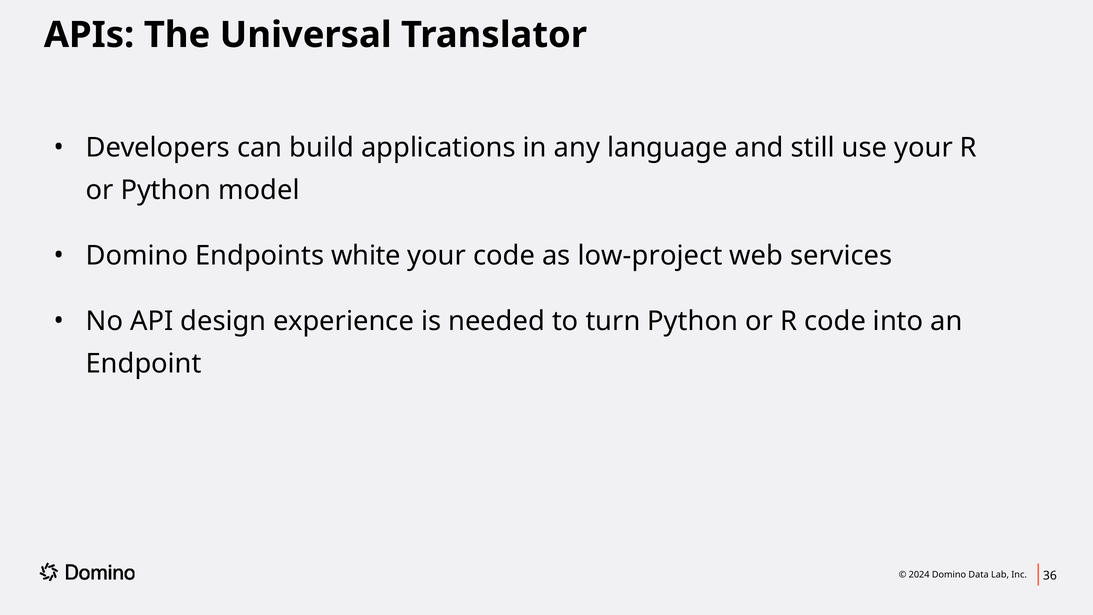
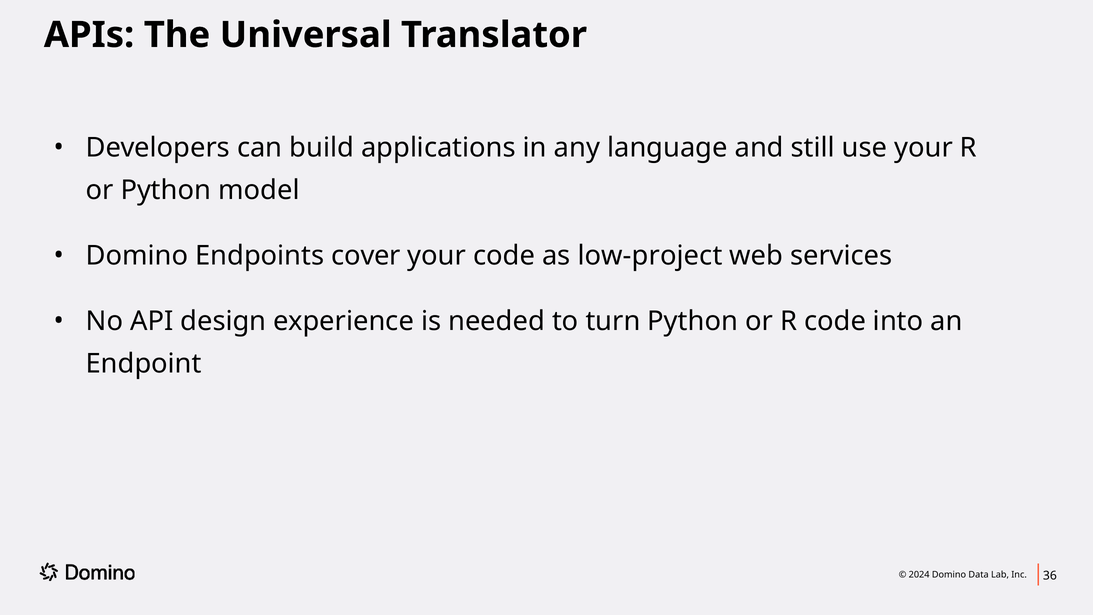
white: white -> cover (366, 256)
